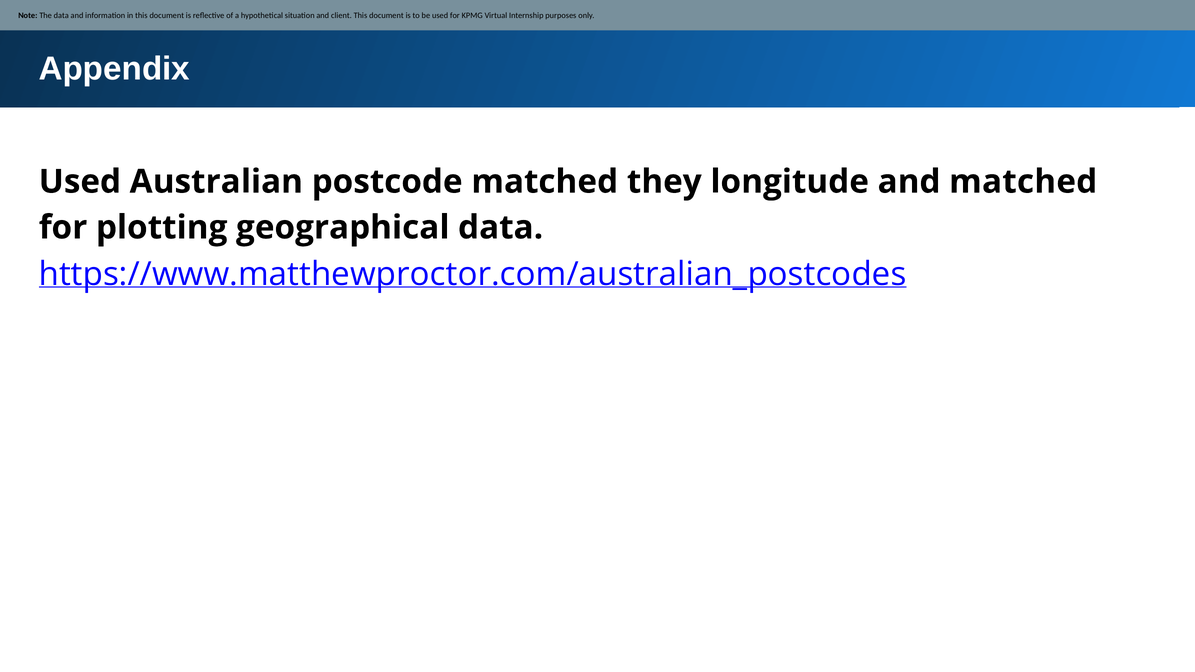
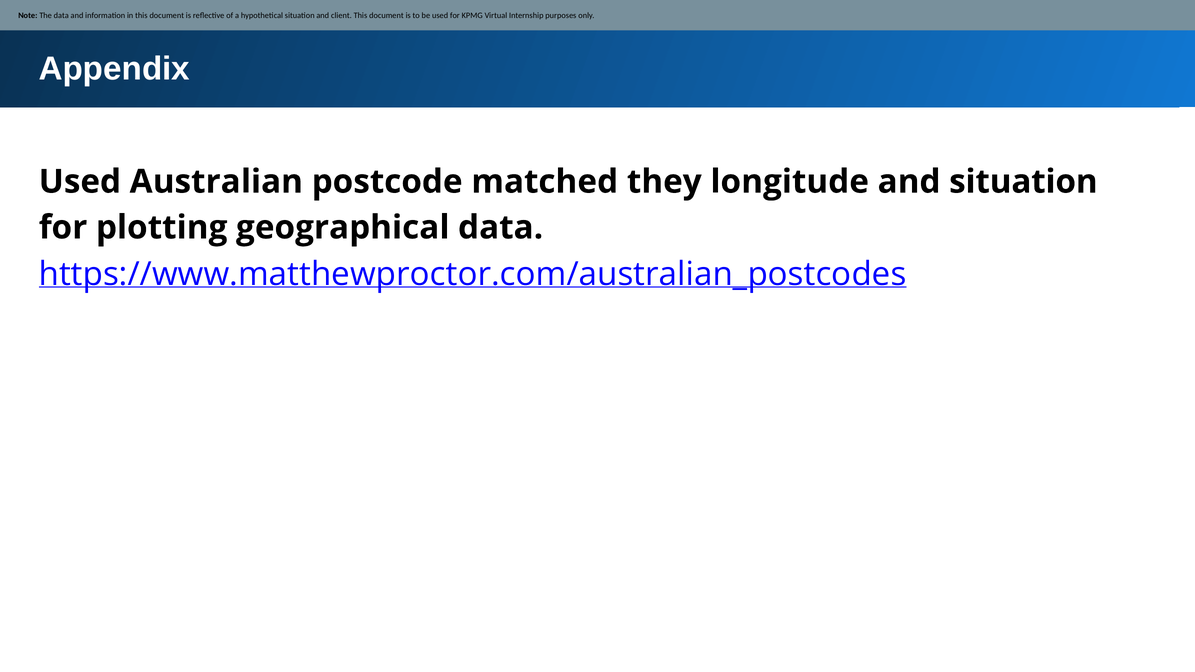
and matched: matched -> situation (1023, 182)
